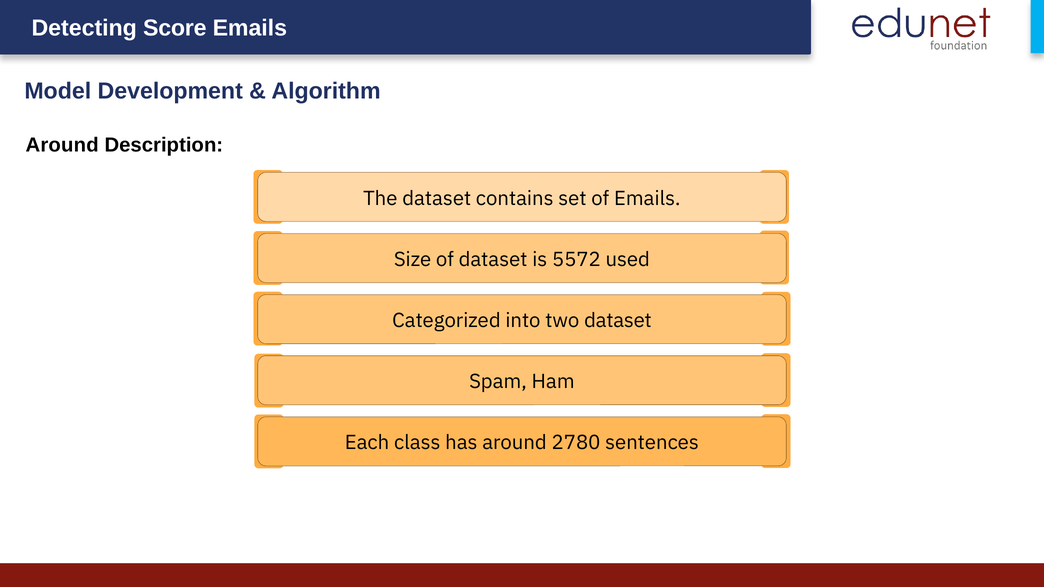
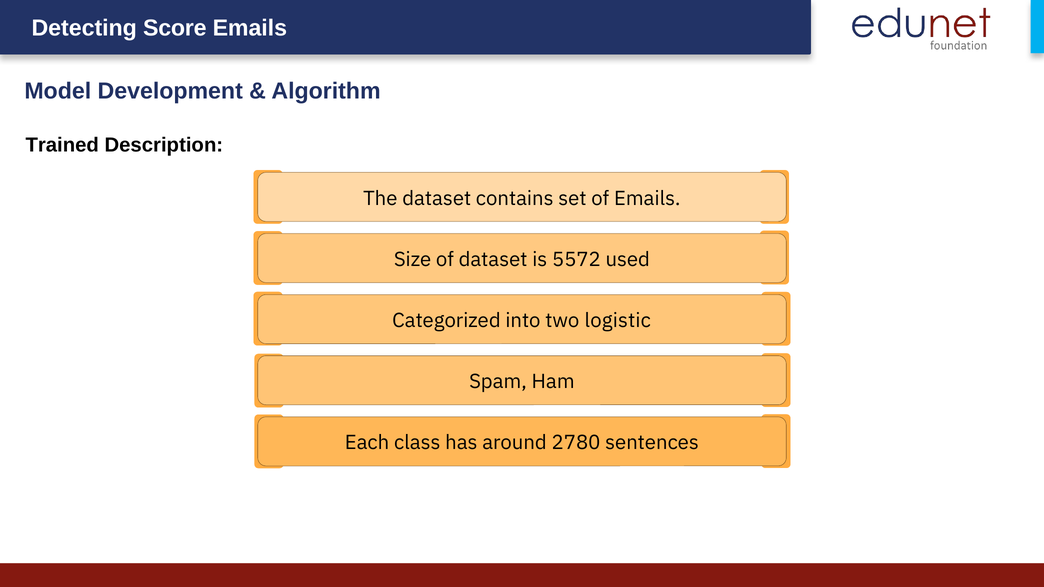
Around: Around -> Trained (62, 145)
two dataset: dataset -> logistic (618, 321)
